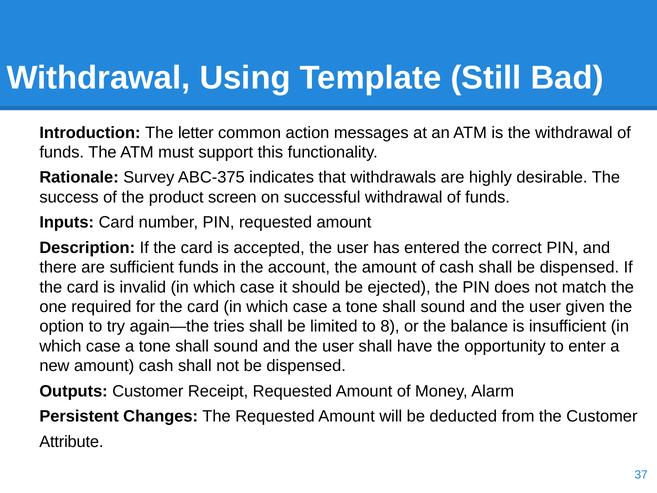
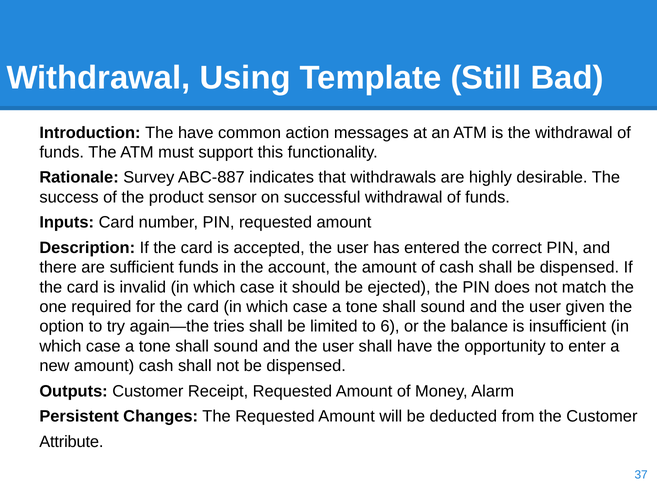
The letter: letter -> have (196, 133)
ABC-375: ABC-375 -> ABC-887 (211, 177)
screen: screen -> sensor (232, 197)
8: 8 -> 6 (390, 326)
